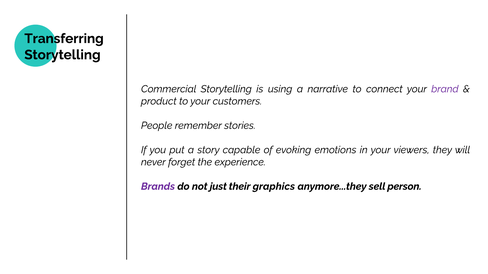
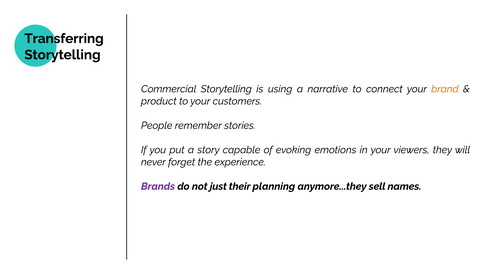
brand colour: purple -> orange (445, 89)
graphics: graphics -> planning (274, 187)
person: person -> names (404, 187)
